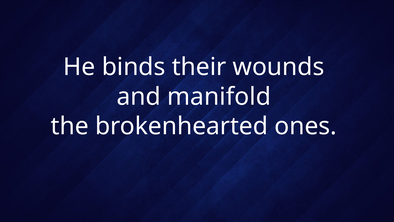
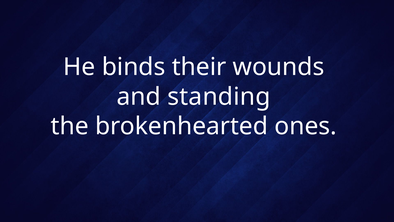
manifold: manifold -> standing (219, 96)
